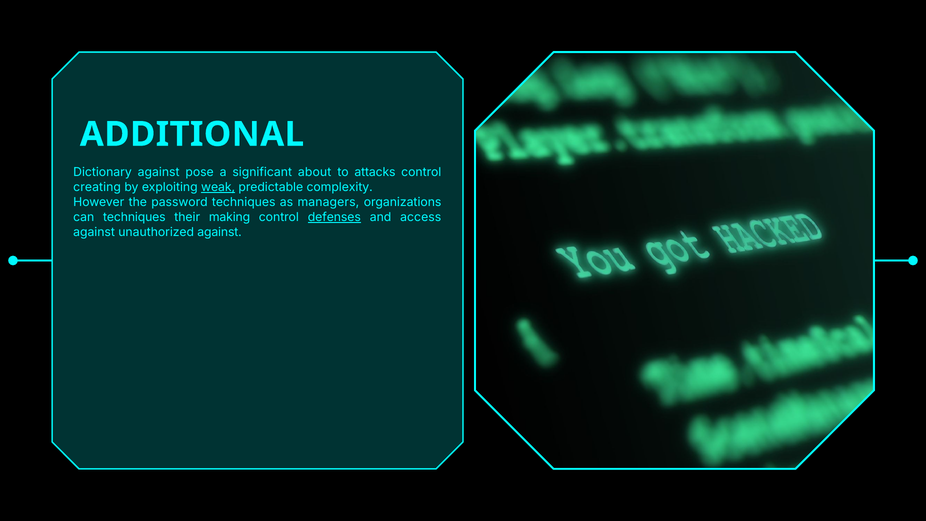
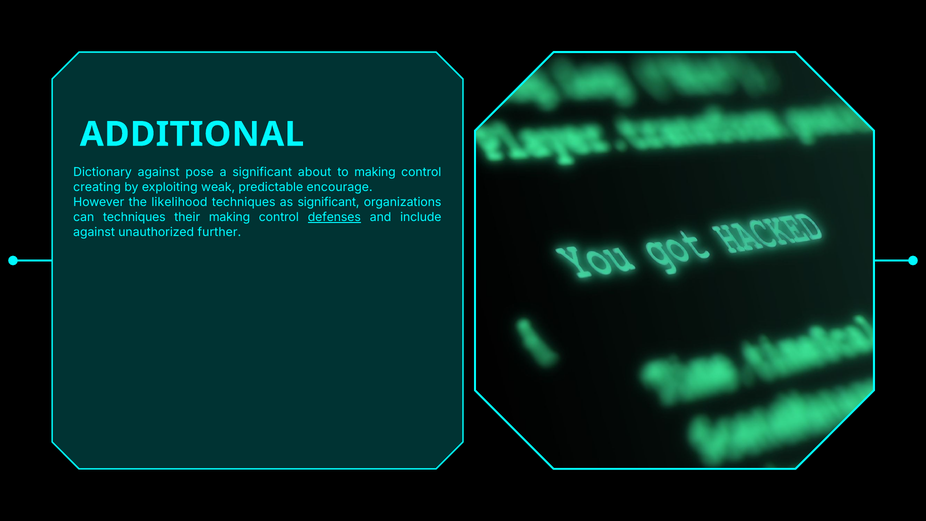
to attacks: attacks -> making (375, 172)
weak underline: present -> none (218, 187)
complexity: complexity -> encourage (340, 187)
password: password -> likelihood (179, 202)
as managers: managers -> significant (328, 202)
access: access -> include (421, 217)
unauthorized against: against -> further (219, 232)
